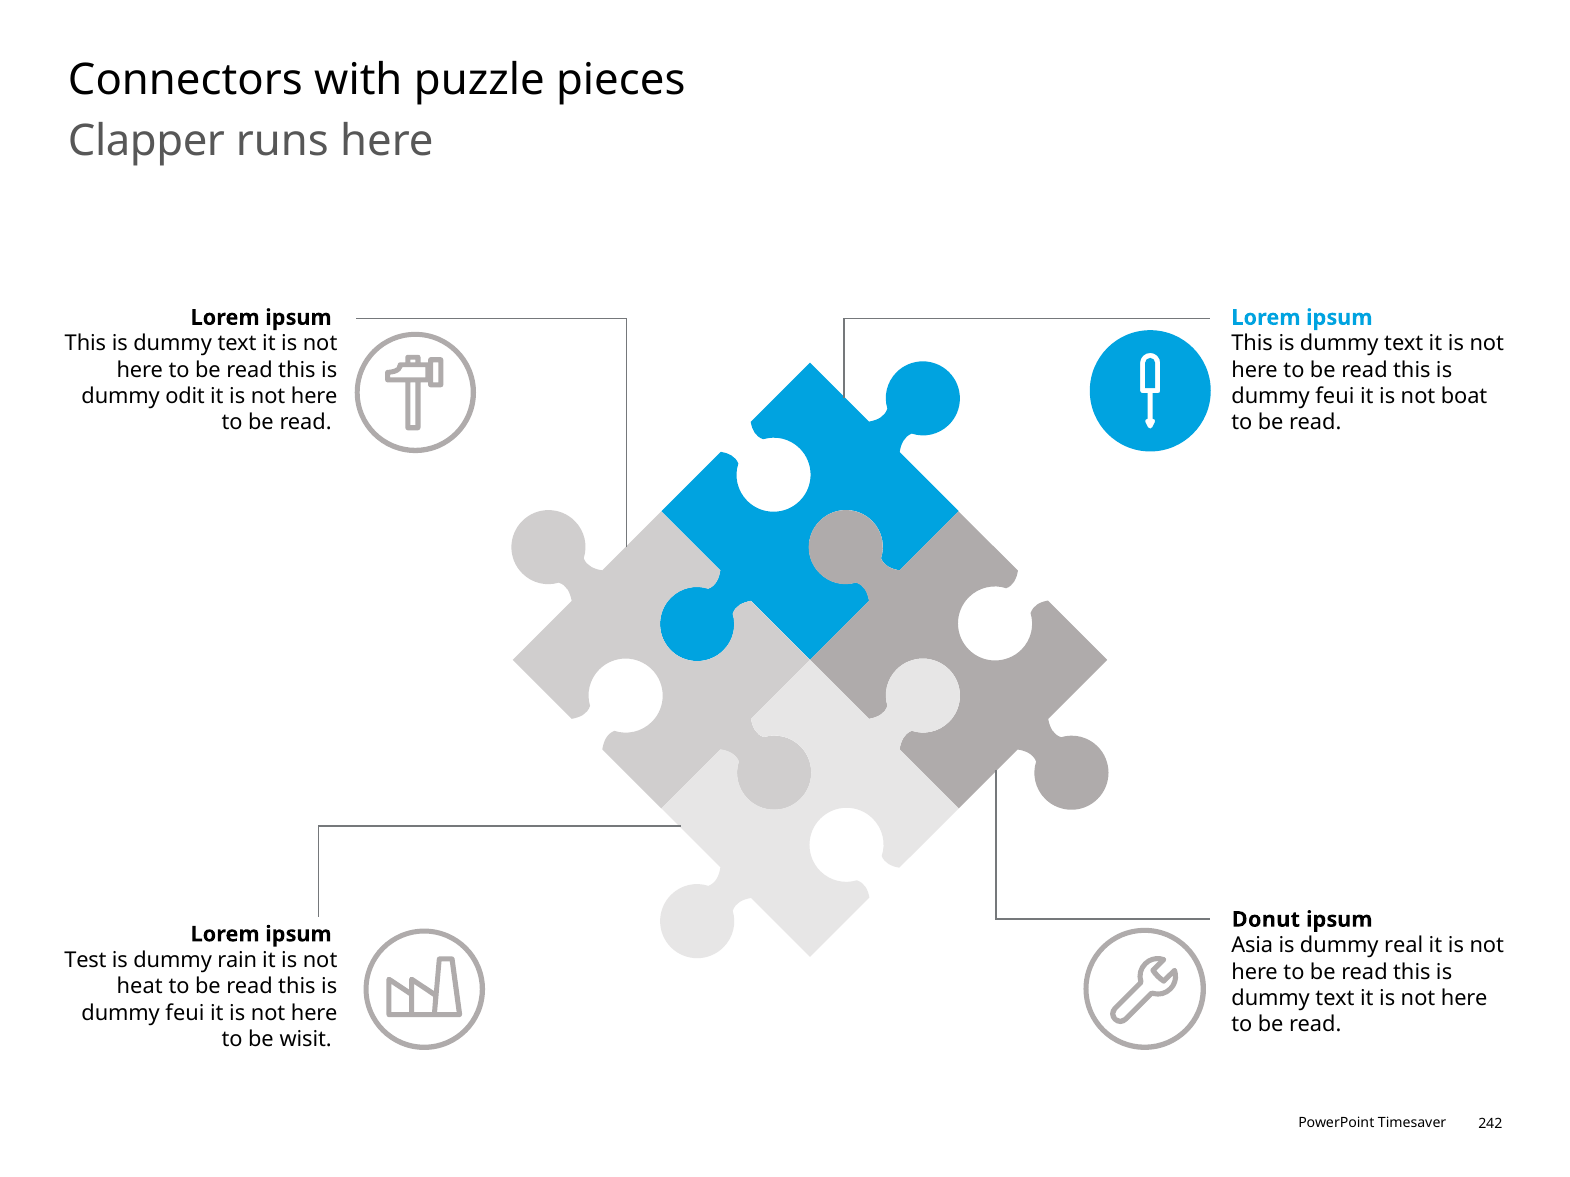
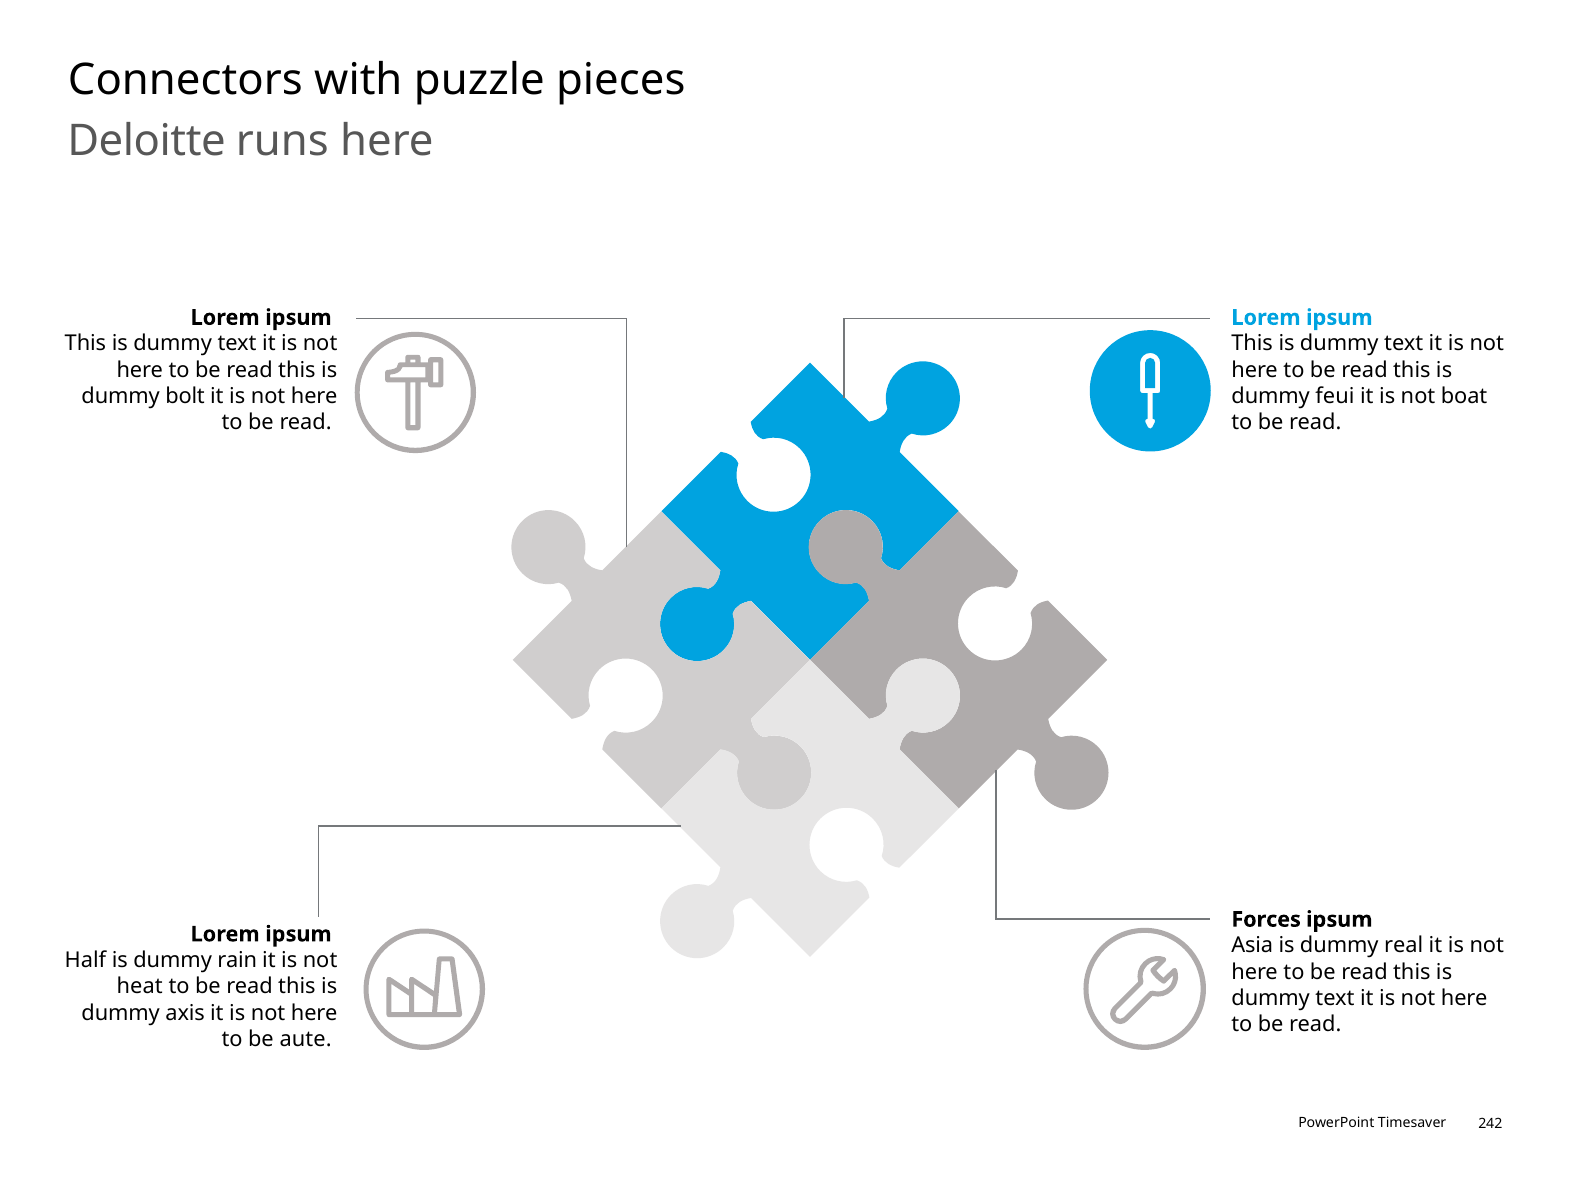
Clapper: Clapper -> Deloitte (146, 141)
odit: odit -> bolt (185, 396)
Donut: Donut -> Forces (1266, 920)
Test: Test -> Half (85, 961)
feui: feui -> axis (185, 1013)
wisit: wisit -> aute (306, 1039)
